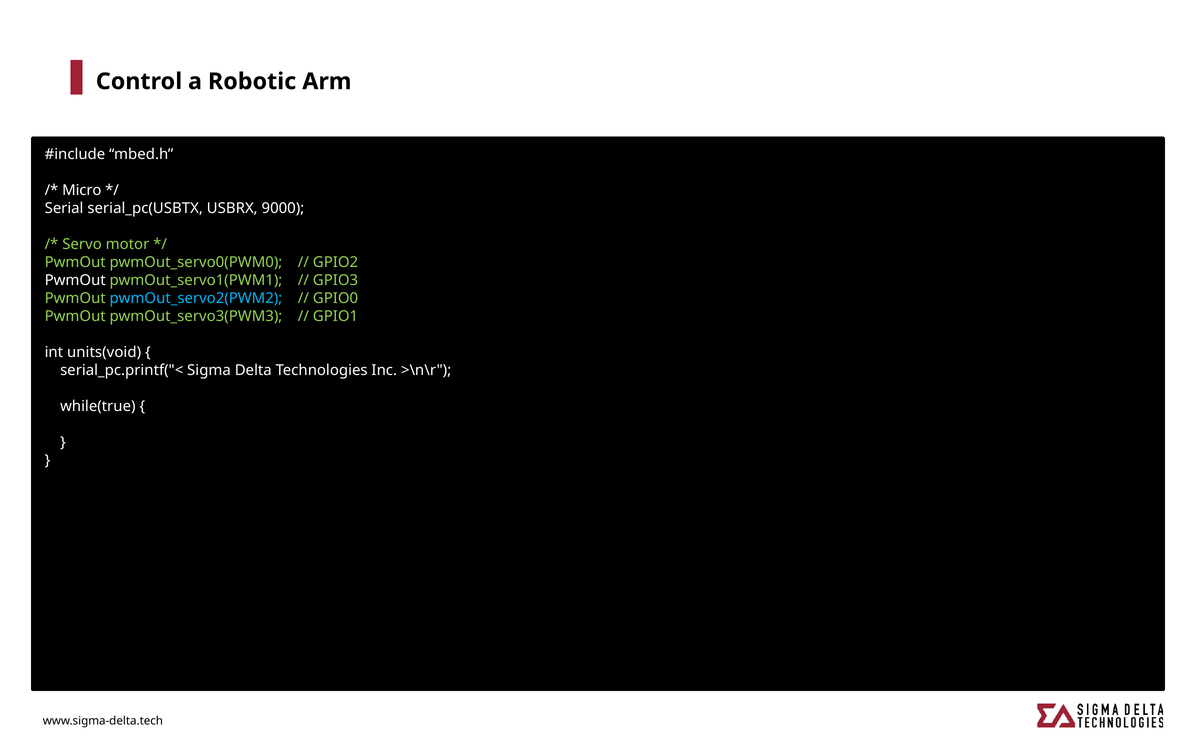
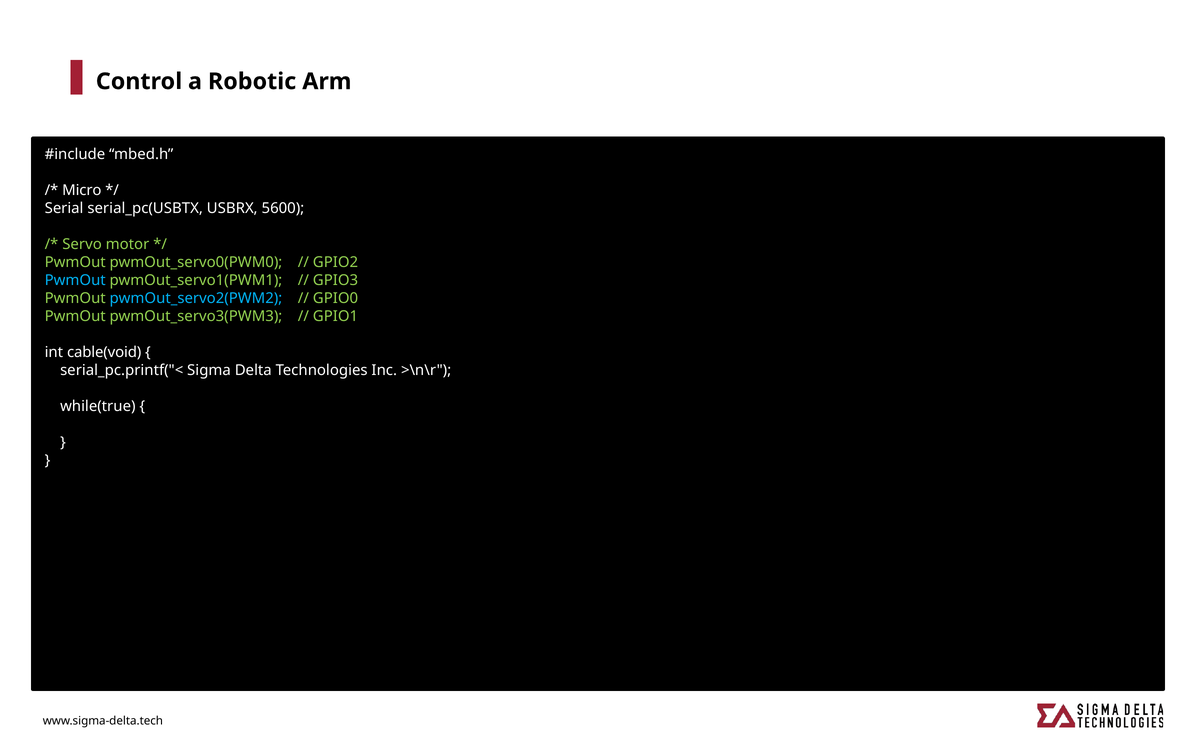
9000: 9000 -> 5600 (283, 208)
PwmOut colour: white -> light blue (75, 280)
units(void: units(void -> cable(void (104, 352)
